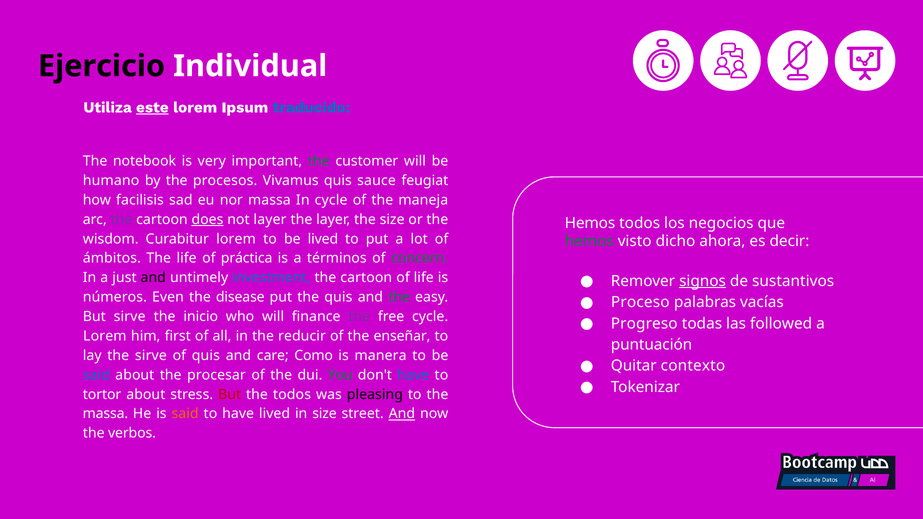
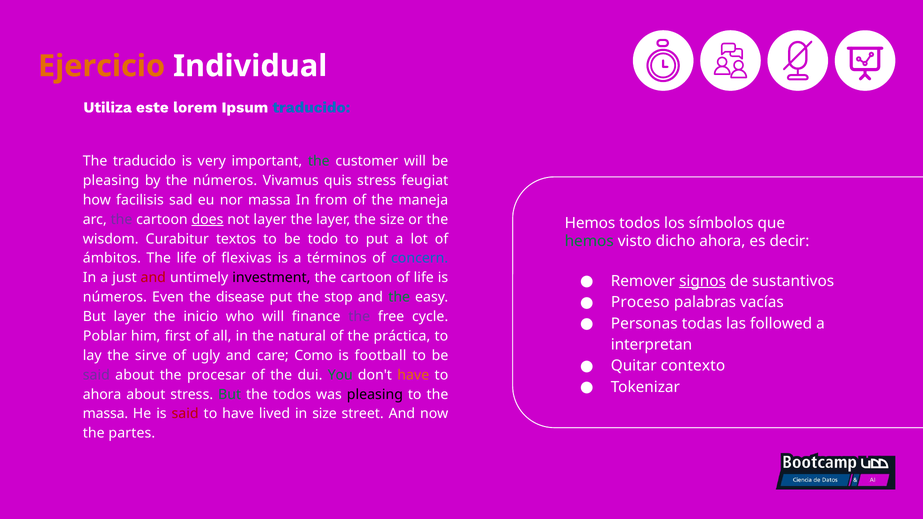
Ejercicio colour: black -> orange (102, 66)
este underline: present -> none (152, 107)
The notebook: notebook -> traducido (145, 161)
humano: humano -> pleasing (111, 181)
the procesos: procesos -> números (225, 181)
quis sauce: sauce -> stress (377, 181)
In cycle: cycle -> from (331, 200)
negocios: negocios -> símbolos (721, 223)
Curabitur lorem: lorem -> textos (236, 239)
be lived: lived -> todo (323, 239)
práctica: práctica -> flexivas (247, 258)
concern colour: green -> blue (420, 258)
and colour: black -> red (153, 278)
investment colour: blue -> black (271, 278)
the quis: quis -> stop (339, 297)
But sirve: sirve -> layer (130, 317)
Progreso: Progreso -> Personas (644, 324)
Lorem: Lorem -> Poblar (105, 336)
reducir: reducir -> natural (302, 336)
enseñar: enseñar -> práctica (402, 336)
puntuación: puntuación -> interpretan (652, 345)
of quis: quis -> ugly (206, 356)
manera: manera -> football (381, 356)
said colour: blue -> purple (96, 375)
have colour: blue -> orange (413, 375)
tortor: tortor -> ahora (102, 395)
But colour: red -> green (230, 395)
said colour: orange -> red (185, 414)
And underline: present -> none (402, 414)
verbos: verbos -> partes (132, 433)
